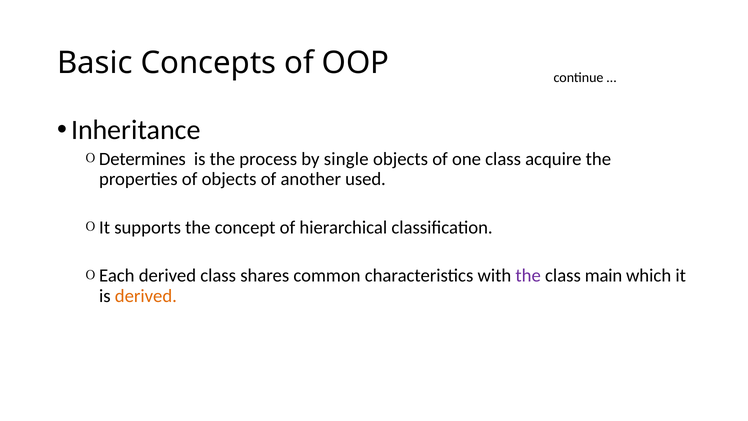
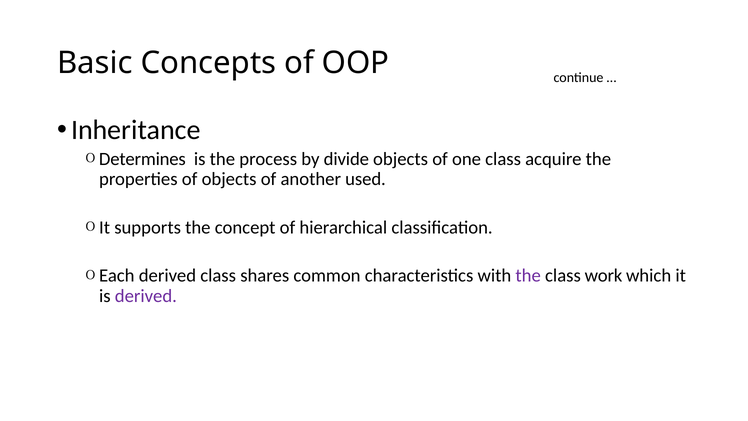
single: single -> divide (346, 159)
main: main -> work (604, 275)
derived colour: orange -> purple (146, 296)
